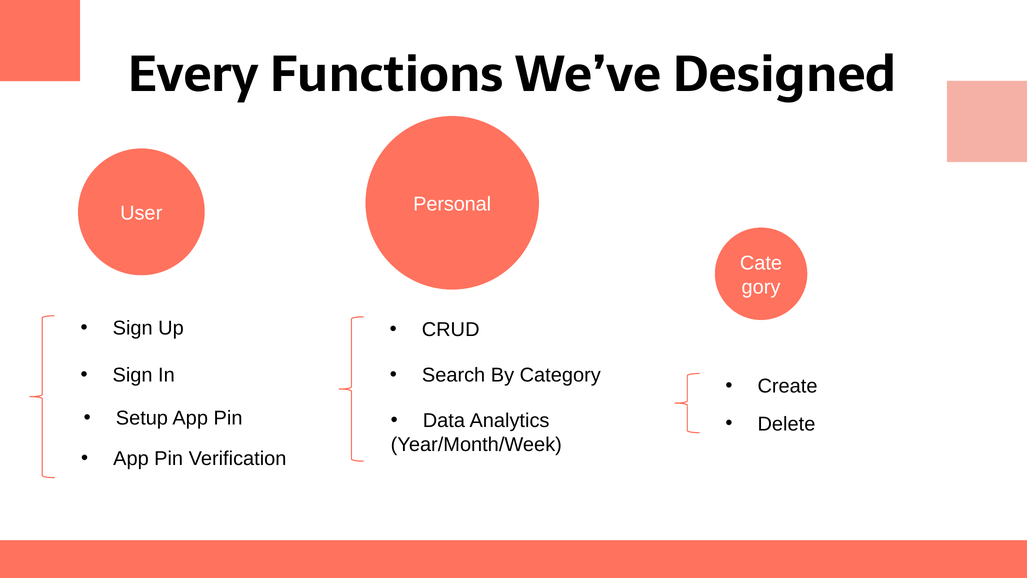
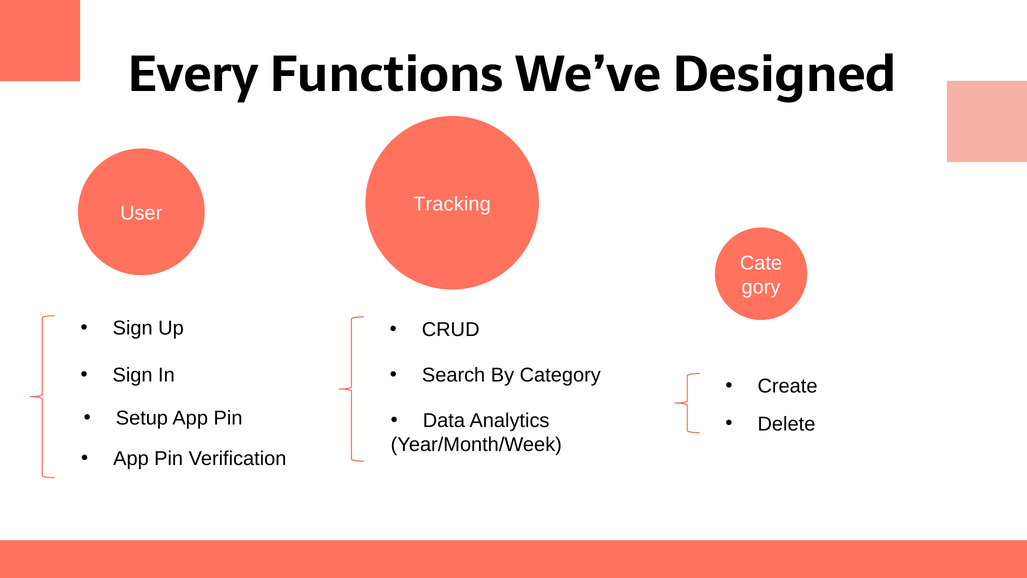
Personal: Personal -> Tracking (452, 204)
